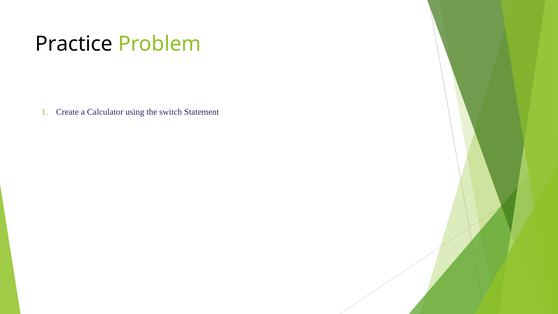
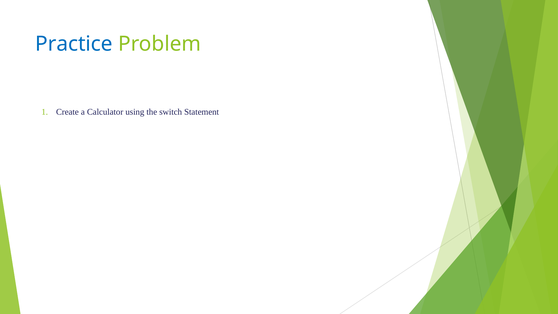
Practice colour: black -> blue (74, 44)
